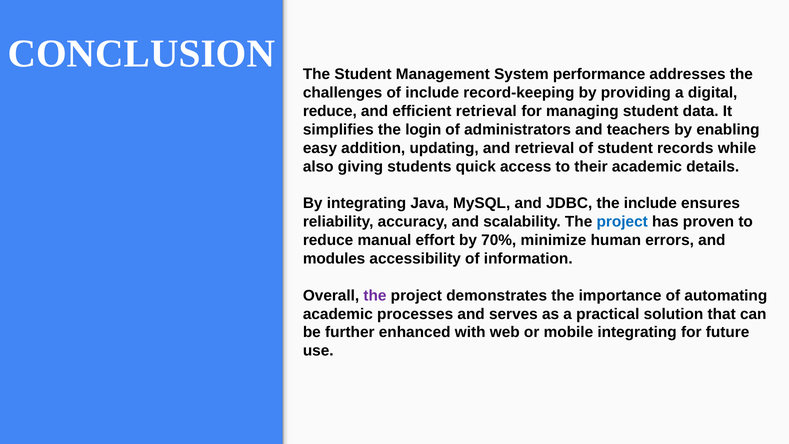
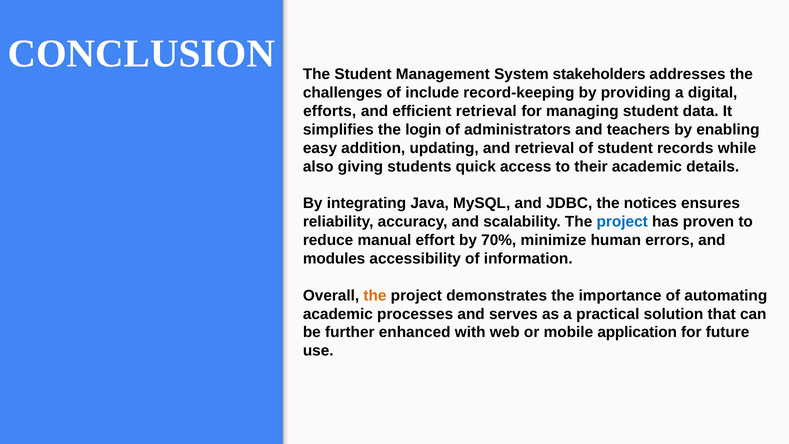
performance: performance -> stakeholders (599, 74)
reduce: reduce -> efforts (330, 111)
the include: include -> notices (650, 203)
the colour: purple -> orange (375, 295)
mobile integrating: integrating -> application (637, 332)
